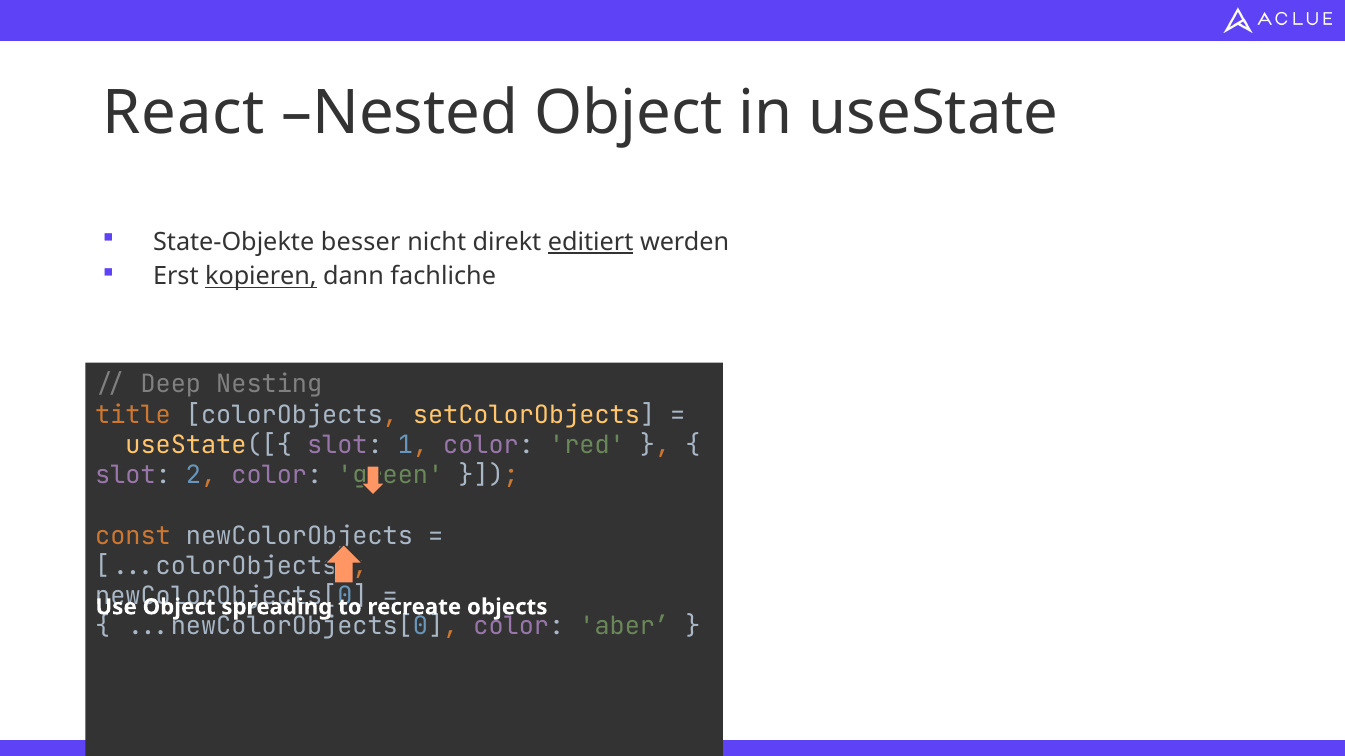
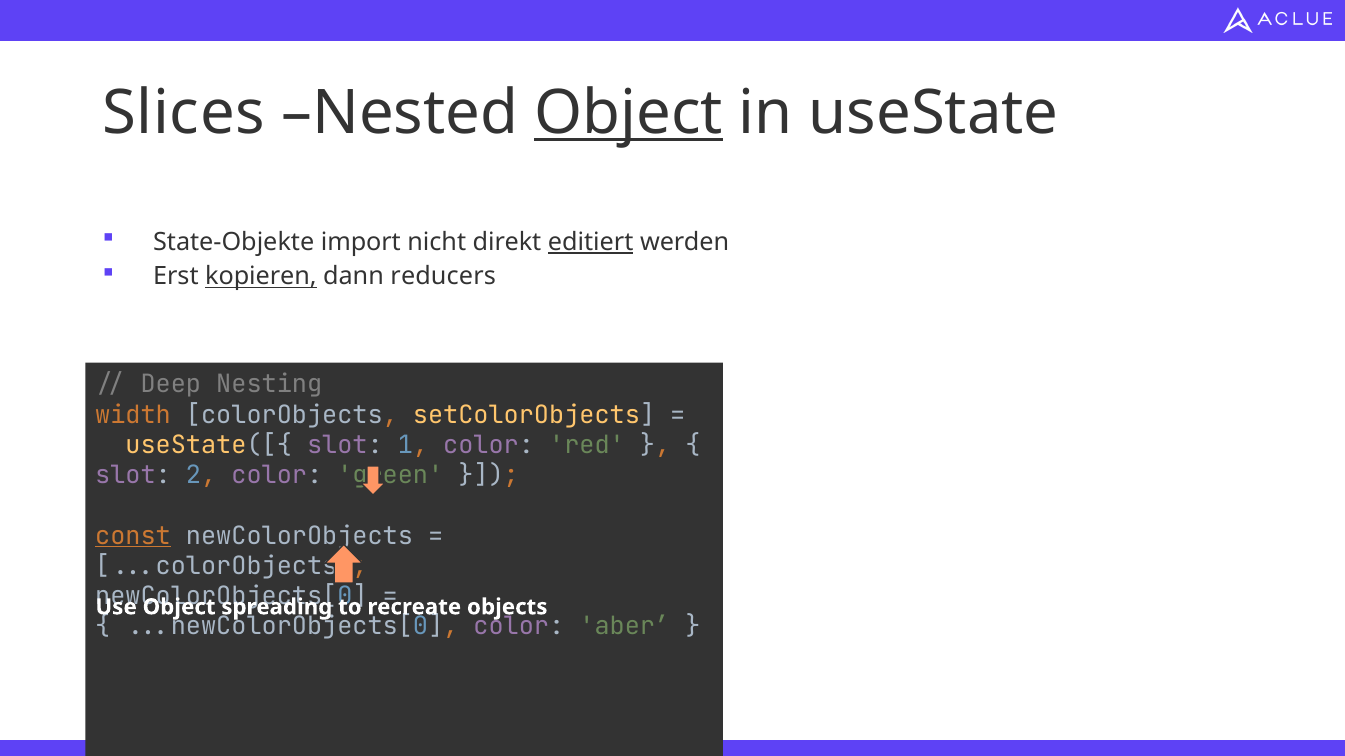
React: React -> Slices (184, 113)
Object underline: none -> present (629, 113)
besser: besser -> import (361, 243)
fachliche: fachliche -> reducers (443, 277)
title: title -> width (133, 415)
const underline: none -> present (133, 536)
